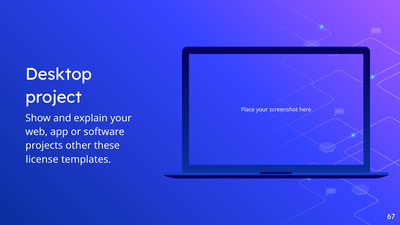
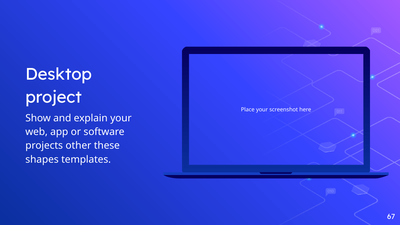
license: license -> shapes (42, 159)
